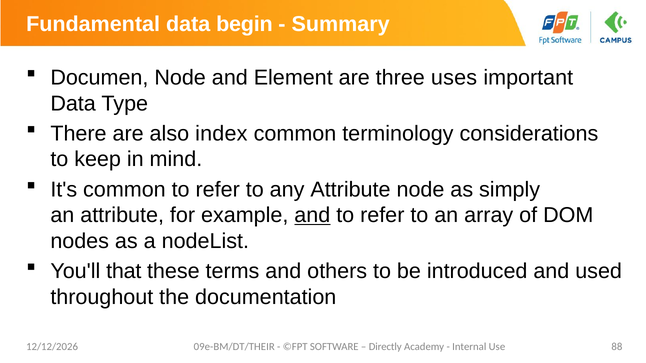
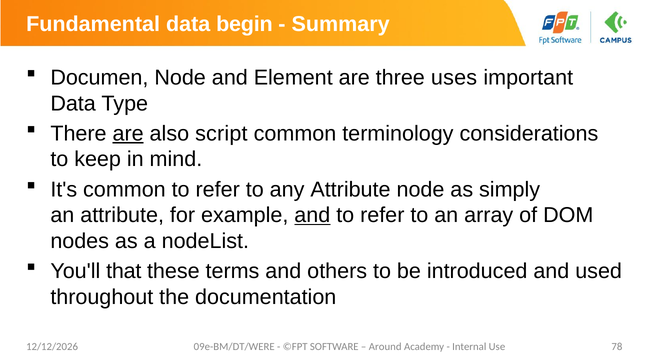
are underline: none -> present (128, 134)
index: index -> script (221, 134)
09e-BM/DT/THEIR: 09e-BM/DT/THEIR -> 09e-BM/DT/WERE (234, 347)
Directly: Directly -> Around (385, 347)
88: 88 -> 78 (617, 347)
